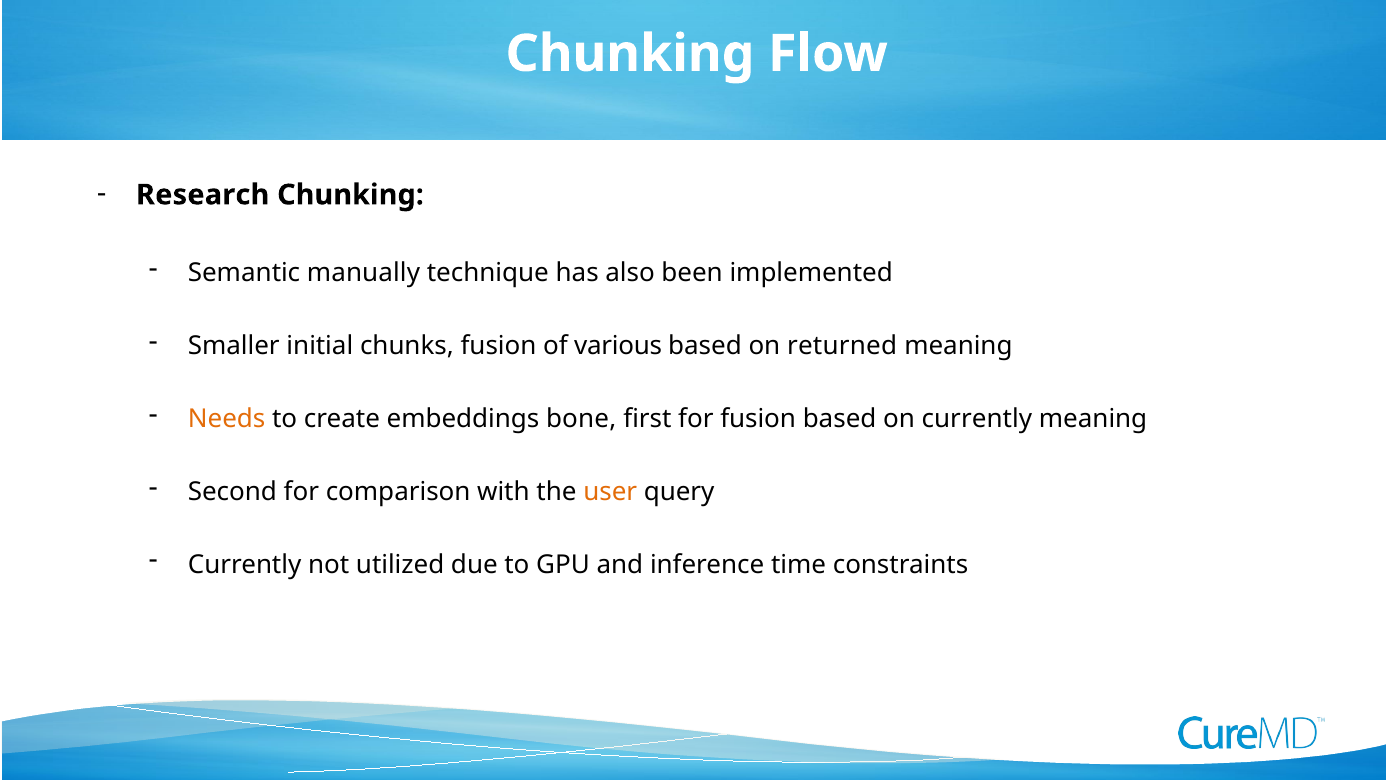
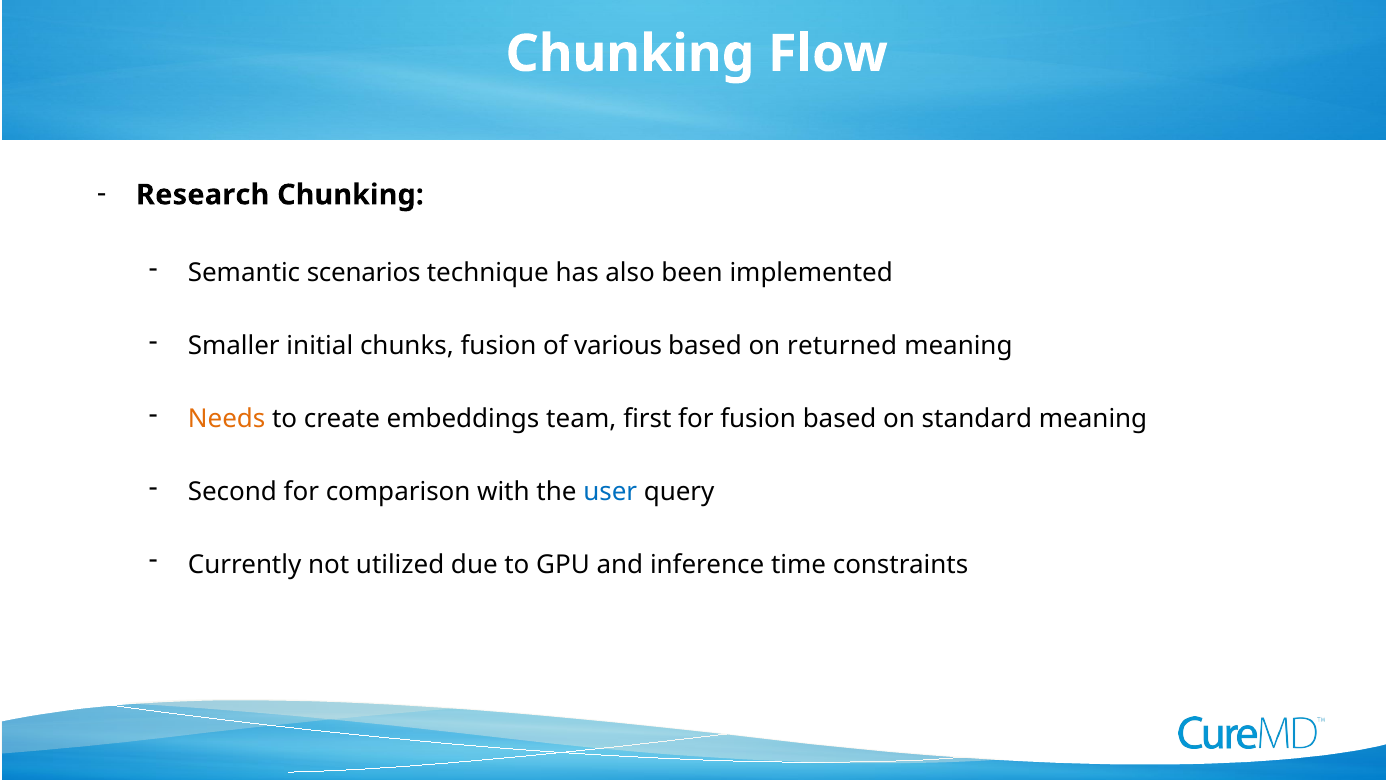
manually: manually -> scenarios (364, 273)
bone: bone -> team (581, 419)
on currently: currently -> standard (977, 419)
user colour: orange -> blue (610, 491)
